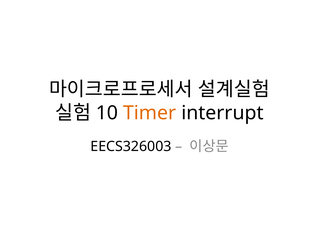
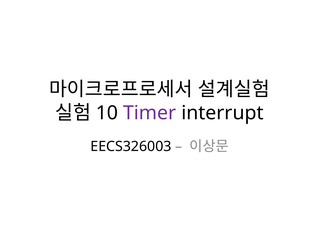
Timer colour: orange -> purple (150, 113)
